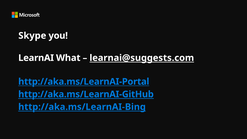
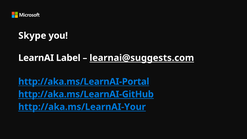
What: What -> Label (68, 58)
http://aka.ms/LearnAI-Bing: http://aka.ms/LearnAI-Bing -> http://aka.ms/LearnAI-Your (82, 107)
